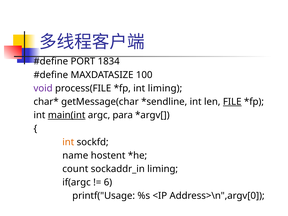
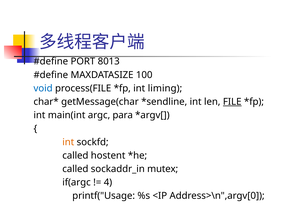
1834: 1834 -> 8013 (109, 61)
void colour: purple -> blue (43, 88)
main(int underline: present -> none (67, 115)
name: name -> called (75, 155)
count: count -> called (75, 169)
sockaddr_in liming: liming -> mutex (163, 169)
6: 6 -> 4 (108, 182)
